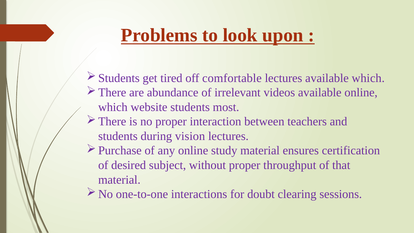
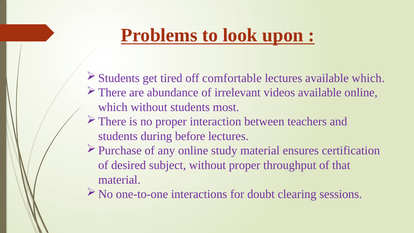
which website: website -> without (149, 107)
vision: vision -> before (190, 136)
